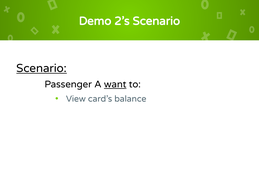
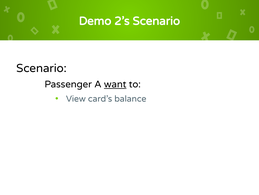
Scenario underline: present -> none (42, 68)
